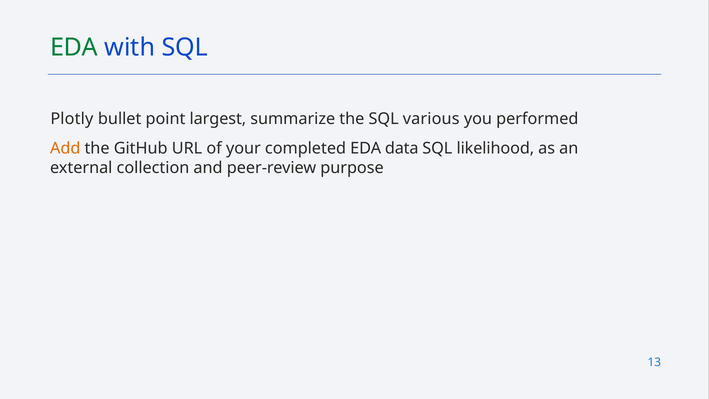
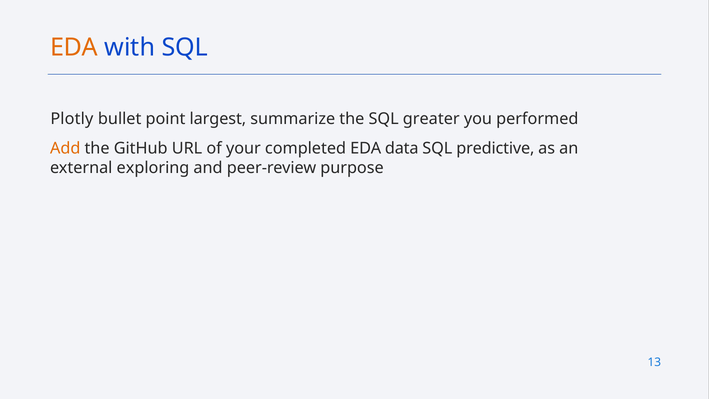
EDA colour: green -> orange (74, 47)
various: various -> greater (431, 119)
likelihood: likelihood -> predictive (495, 148)
collection: collection -> exploring (153, 168)
